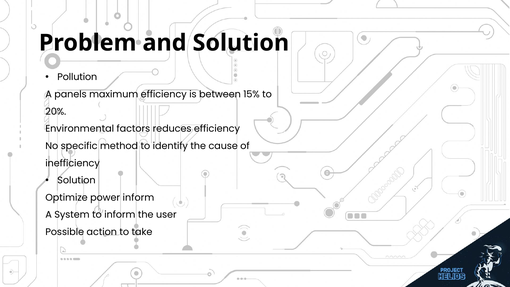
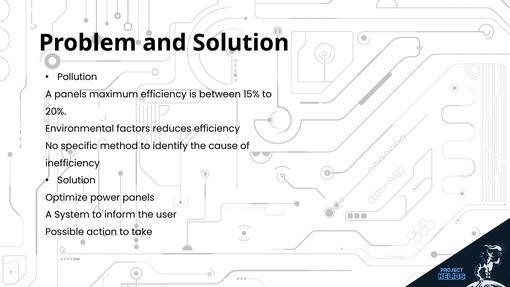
power inform: inform -> panels (139, 198)
